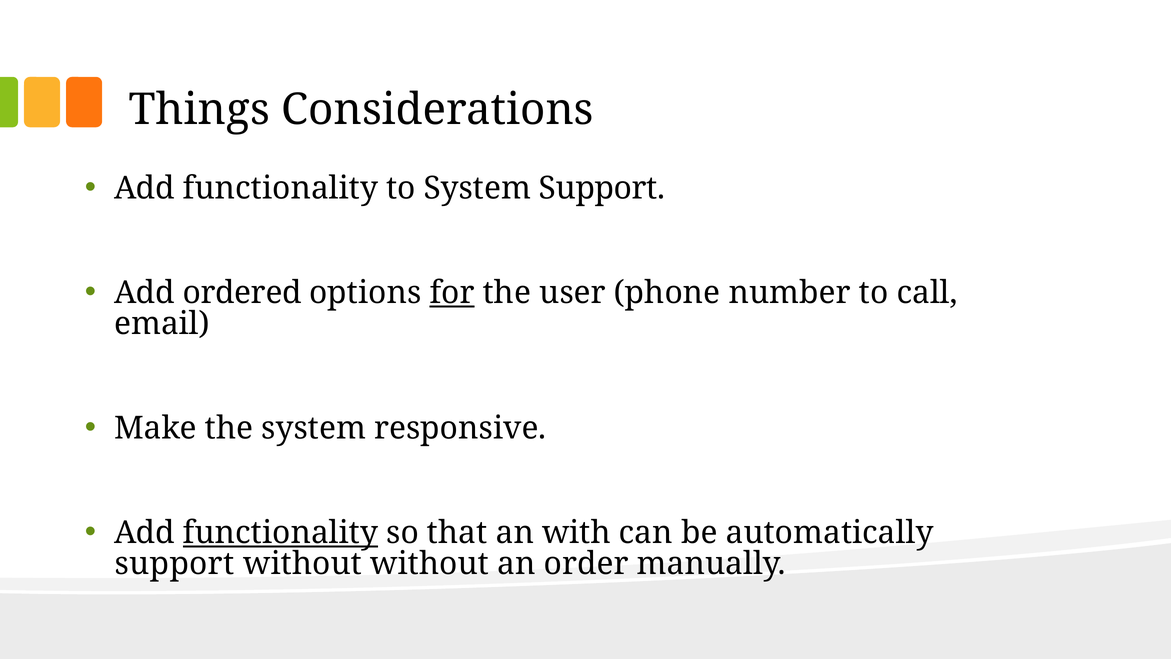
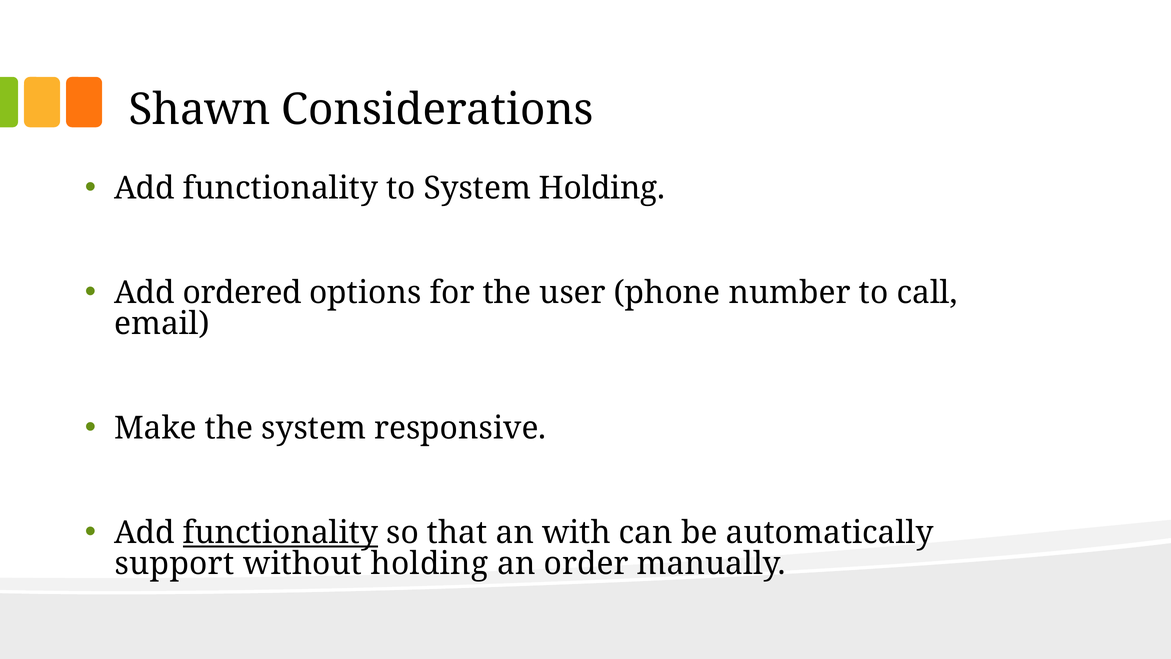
Things: Things -> Shawn (200, 110)
System Support: Support -> Holding (602, 188)
for underline: present -> none (452, 293)
without without: without -> holding (429, 564)
